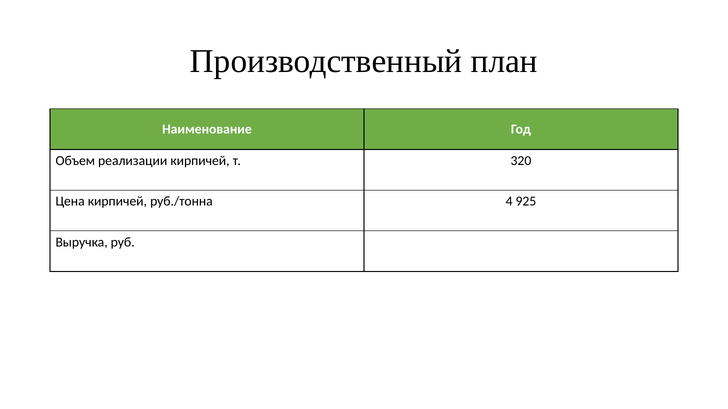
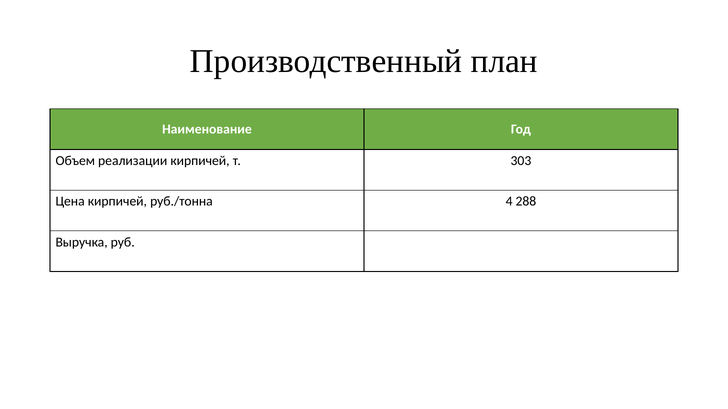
320: 320 -> 303 (521, 161)
925: 925 -> 288 (526, 202)
